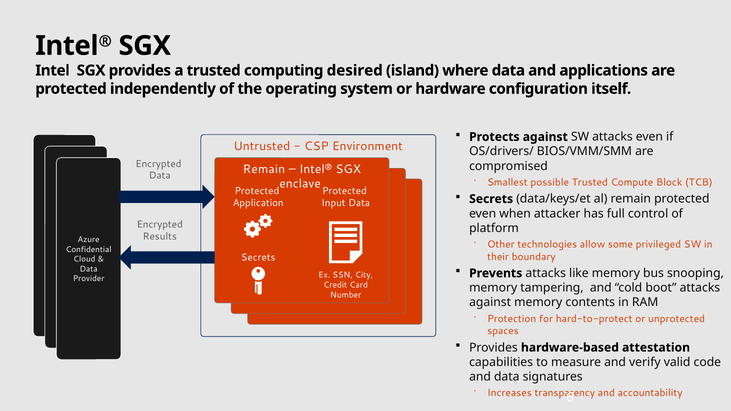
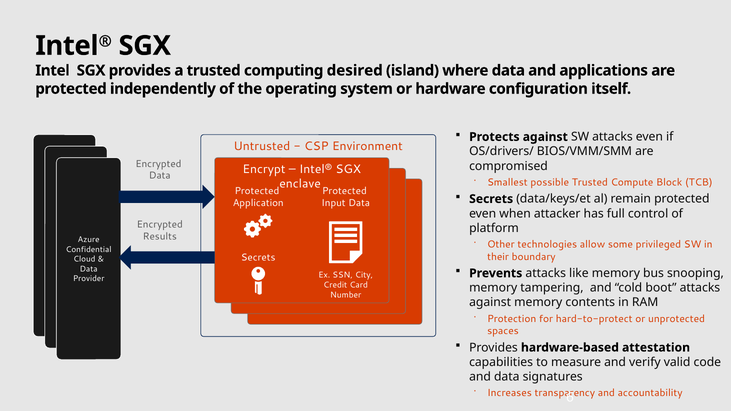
Remain: Remain -> Encrypt (264, 169)
